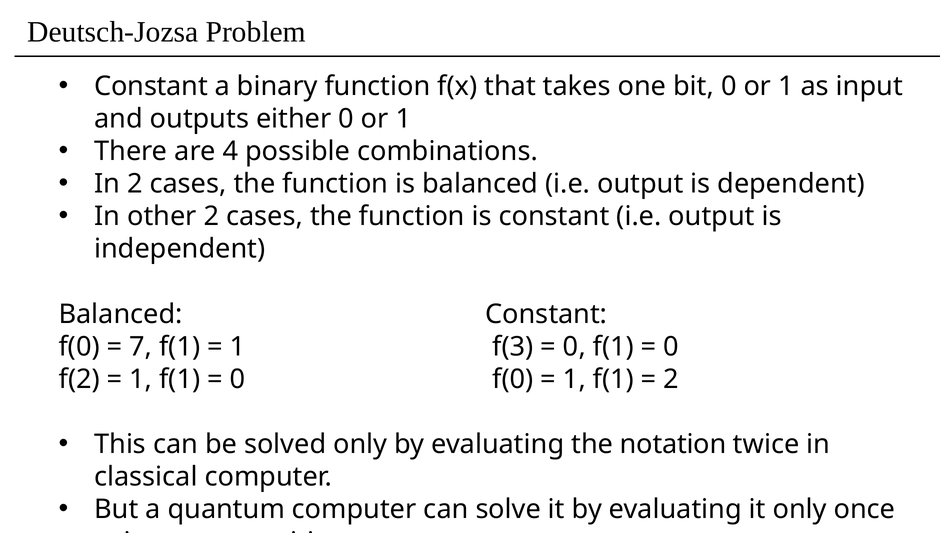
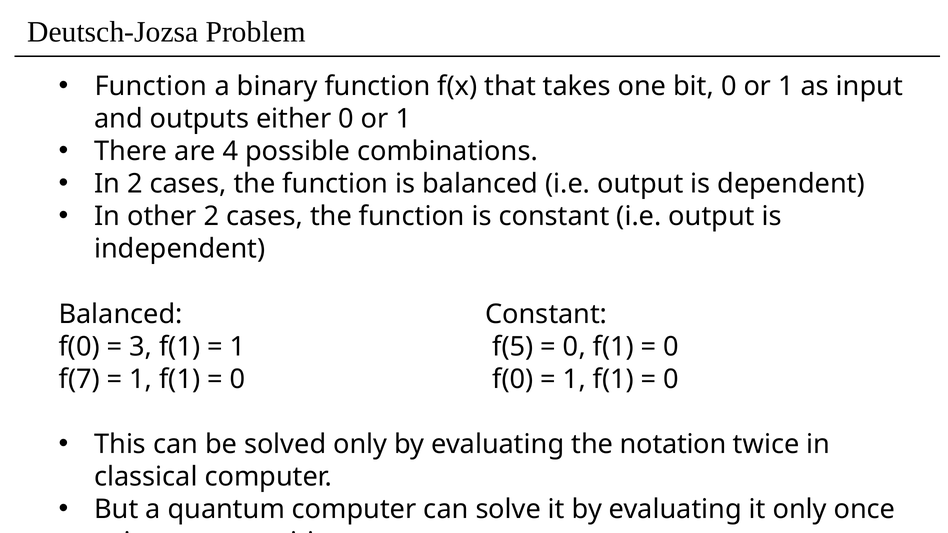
Constant: Constant -> Function (151, 86)
7: 7 -> 3 (141, 347)
f(3: f(3 -> f(5 (513, 347)
f(2: f(2 -> f(7 (79, 379)
2: 2 -> 0 (671, 379)
